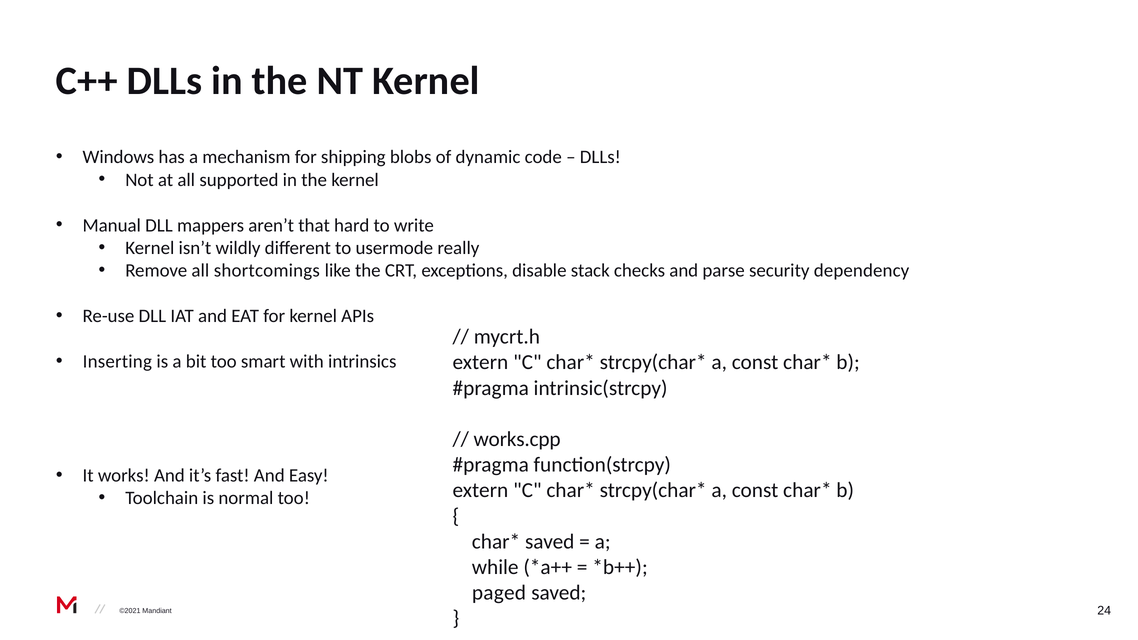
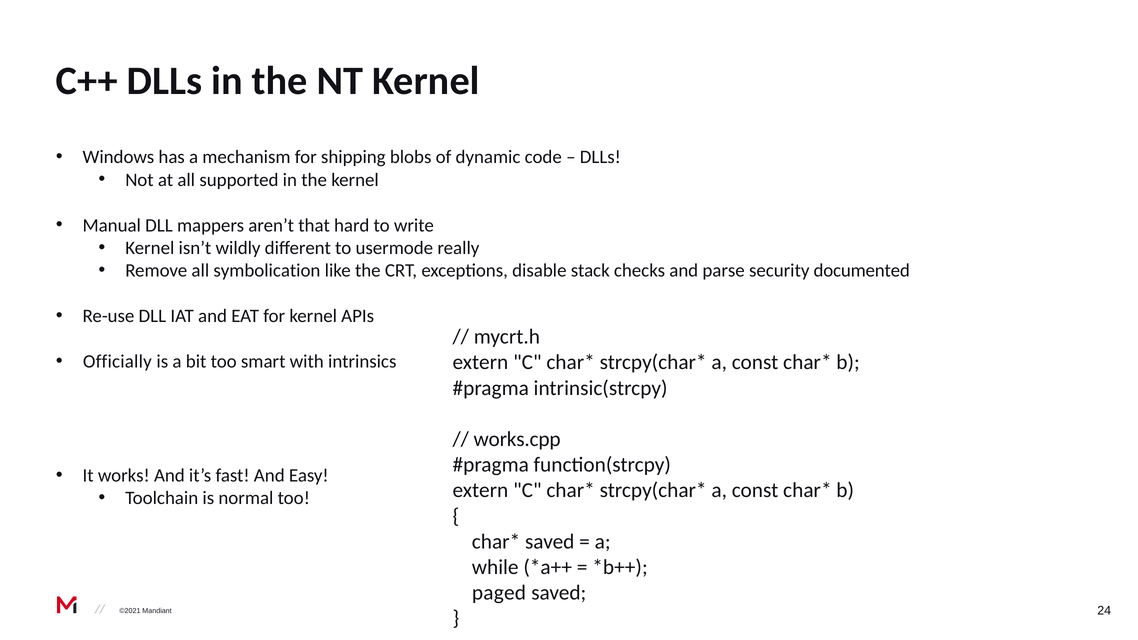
shortcomings: shortcomings -> symbolication (267, 271)
dependency: dependency -> documented (862, 271)
Inserting: Inserting -> Officially (117, 362)
